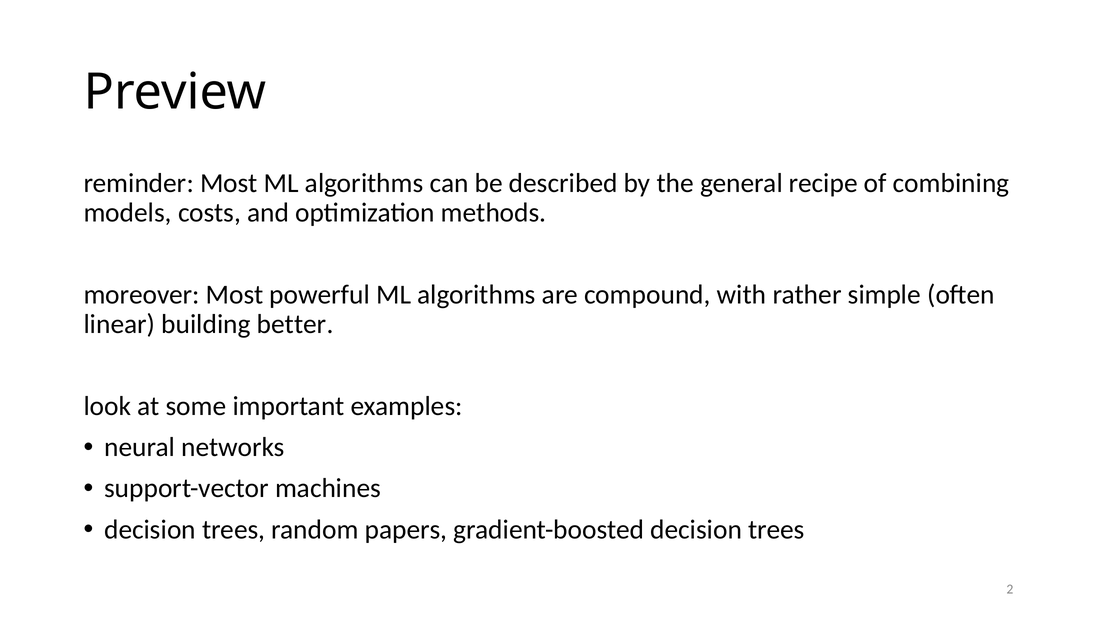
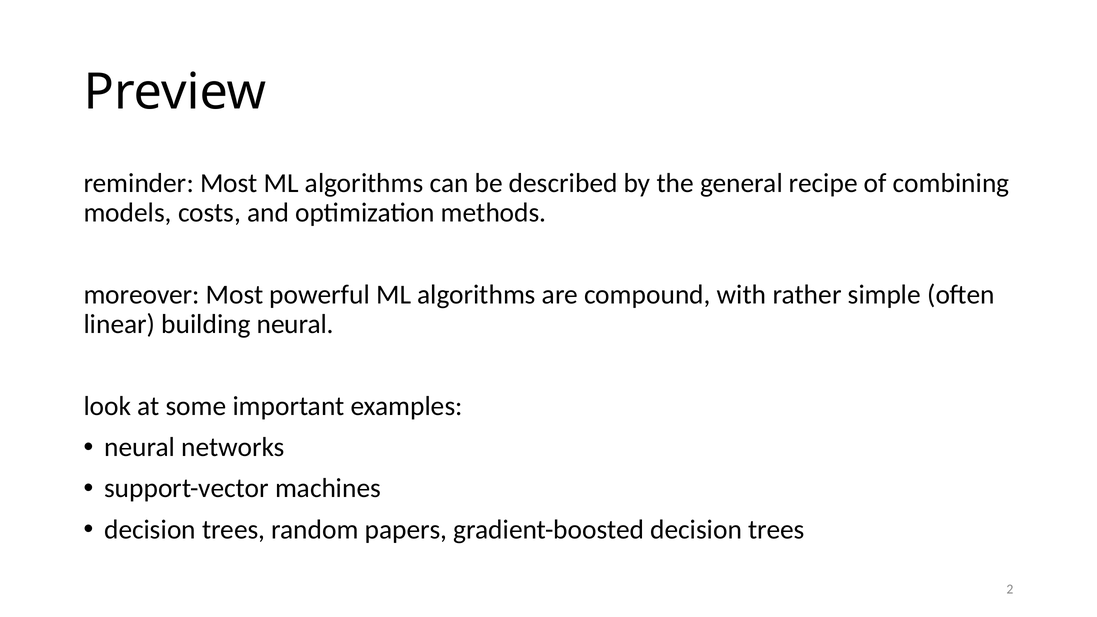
building better: better -> neural (295, 324)
